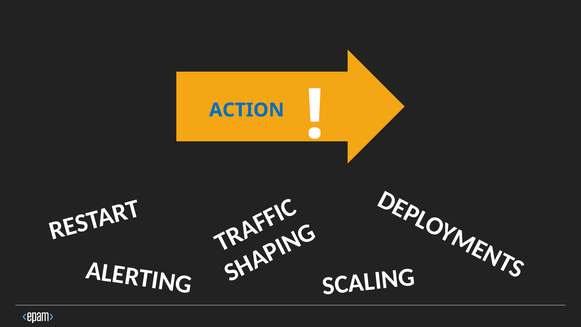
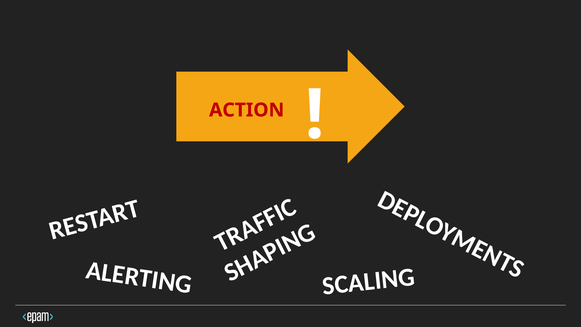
ACTION colour: blue -> red (247, 110)
